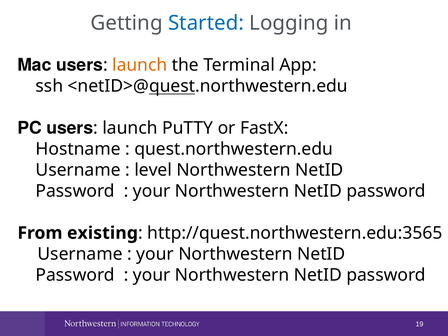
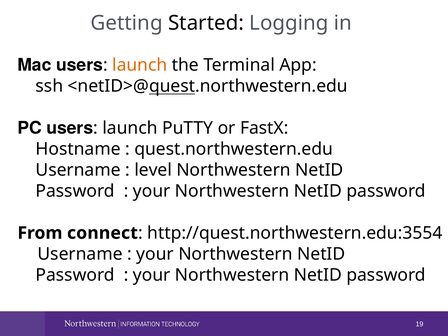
Started colour: blue -> black (206, 23)
existing: existing -> connect (102, 233)
http://quest.northwestern.edu:3565: http://quest.northwestern.edu:3565 -> http://quest.northwestern.edu:3554 (295, 233)
